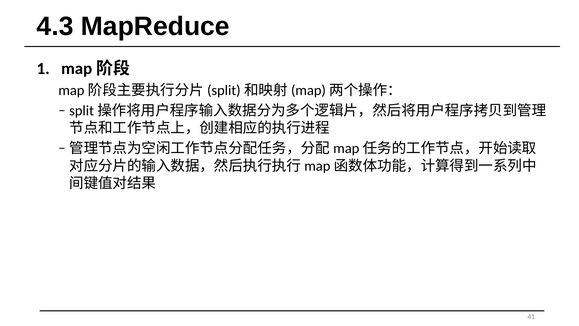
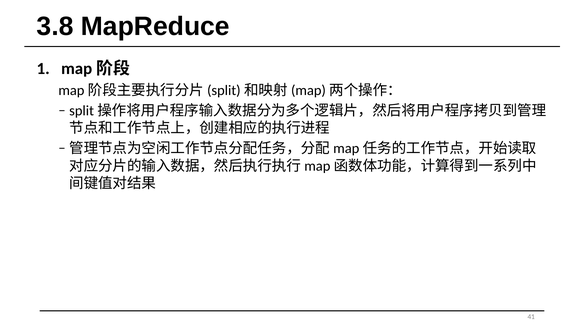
4.3: 4.3 -> 3.8 (55, 26)
